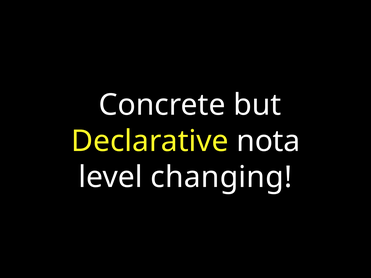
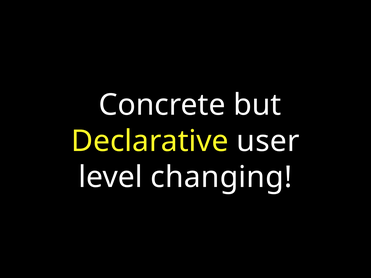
nota: nota -> user (268, 141)
